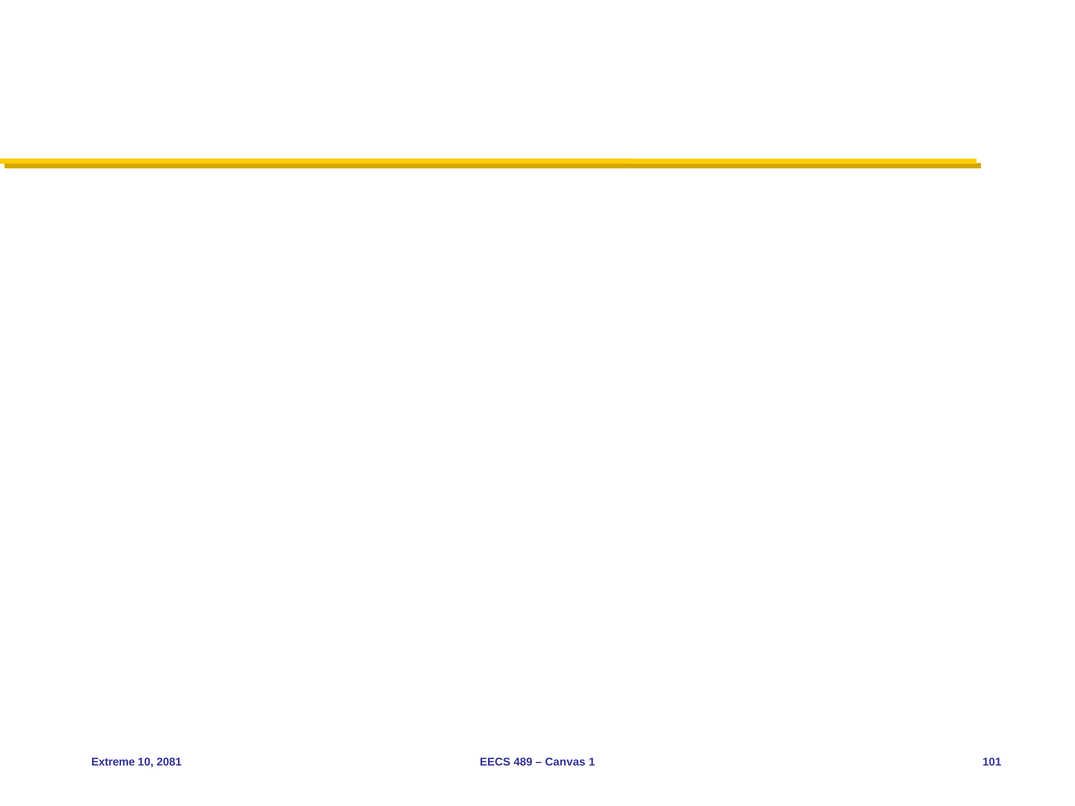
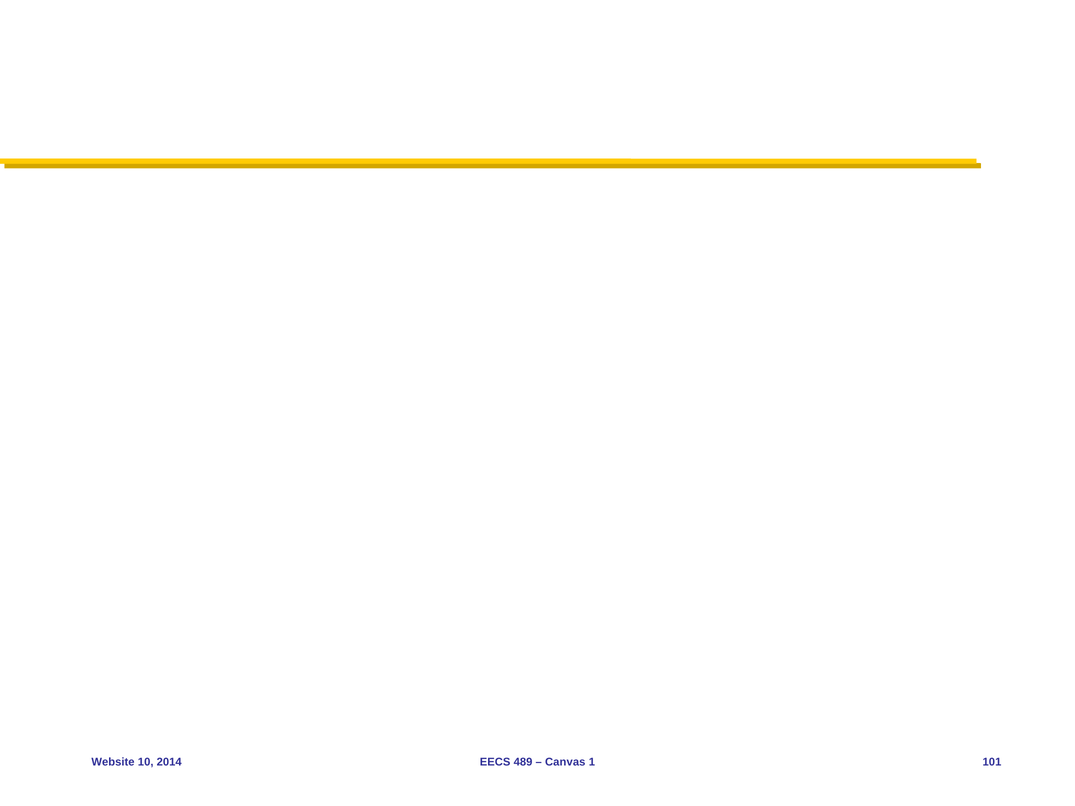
Extreme: Extreme -> Website (113, 762)
2081: 2081 -> 2014 (169, 762)
